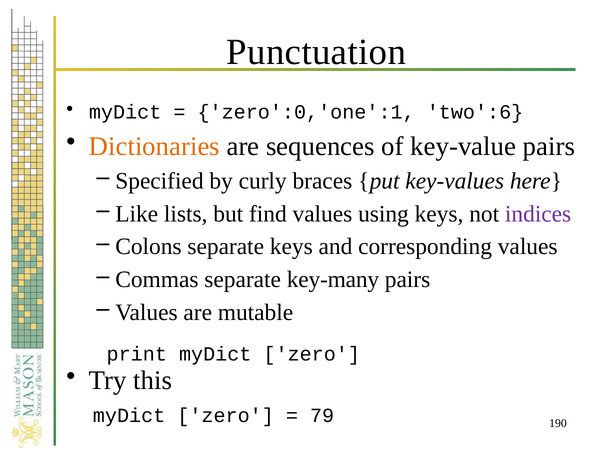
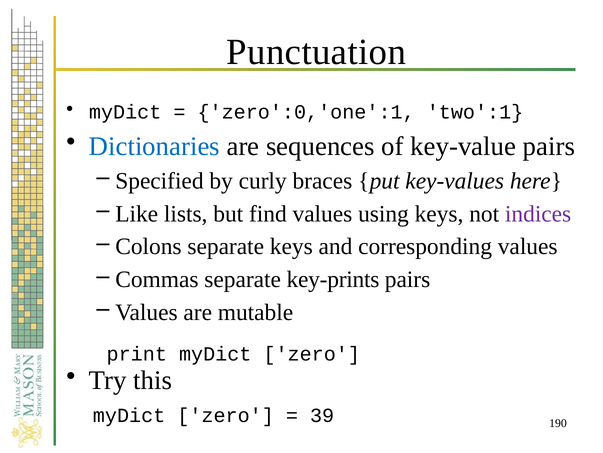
two':6: two':6 -> two':1 (475, 112)
Dictionaries colour: orange -> blue (154, 146)
key-many: key-many -> key-prints (333, 279)
79: 79 -> 39 (322, 415)
